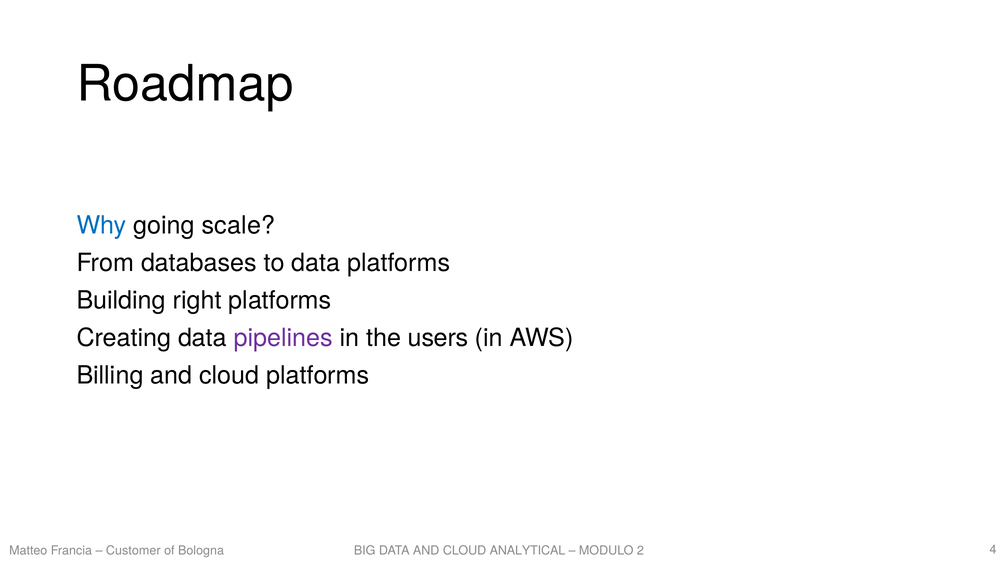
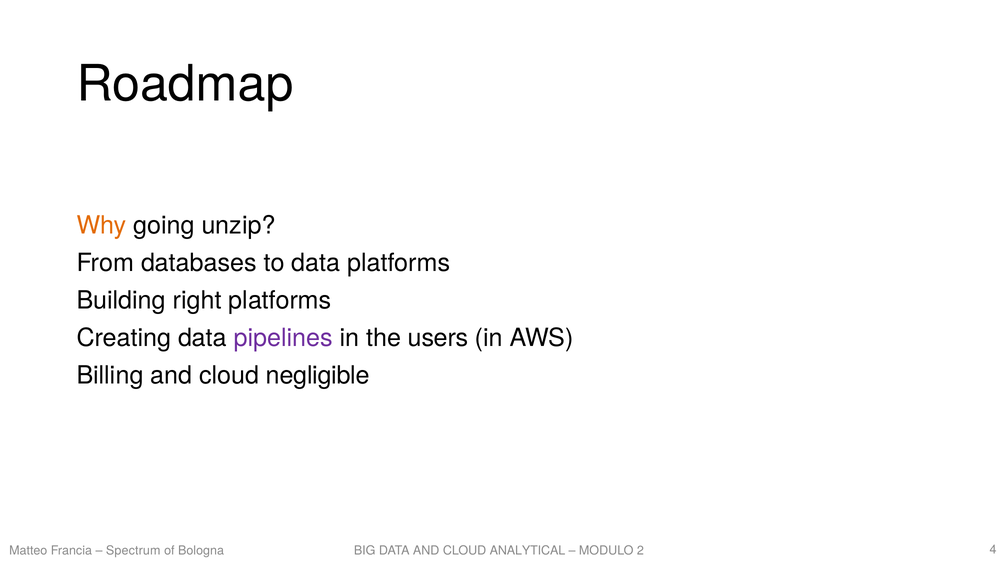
Why colour: blue -> orange (101, 225)
scale: scale -> unzip (239, 225)
cloud platforms: platforms -> negligible (318, 375)
Customer: Customer -> Spectrum (133, 551)
